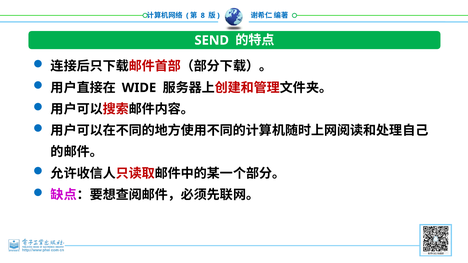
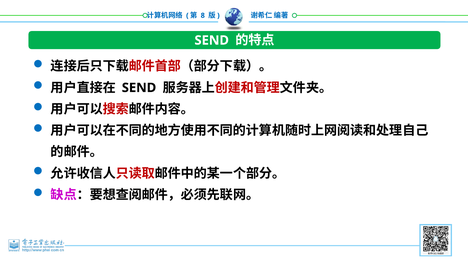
WIDE: WIDE -> SEND (139, 88)
